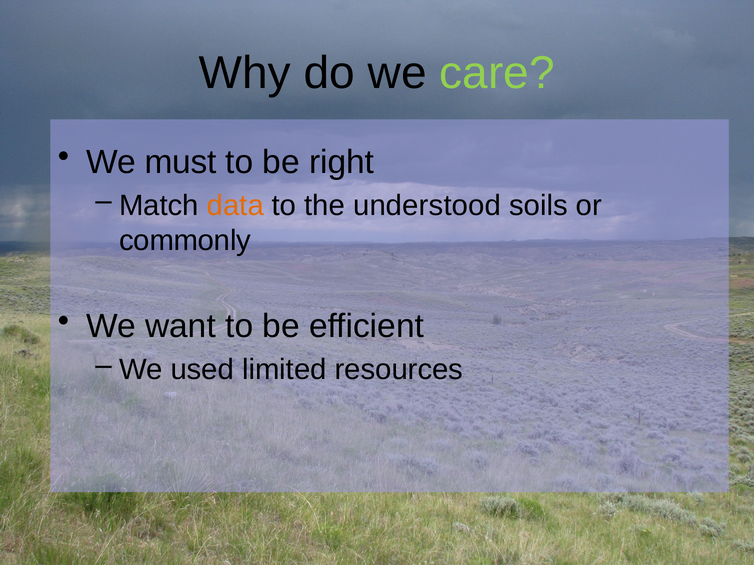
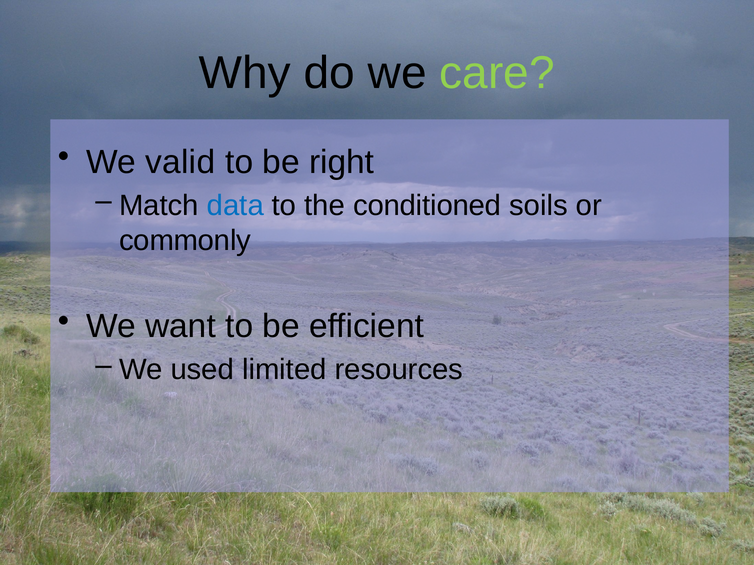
must: must -> valid (180, 162)
data colour: orange -> blue (235, 206)
understood: understood -> conditioned (427, 206)
